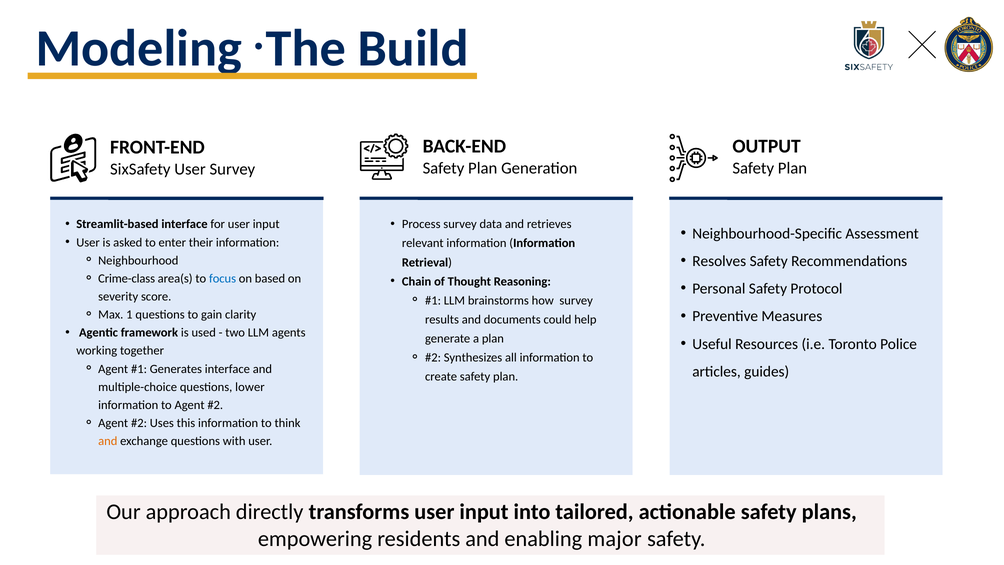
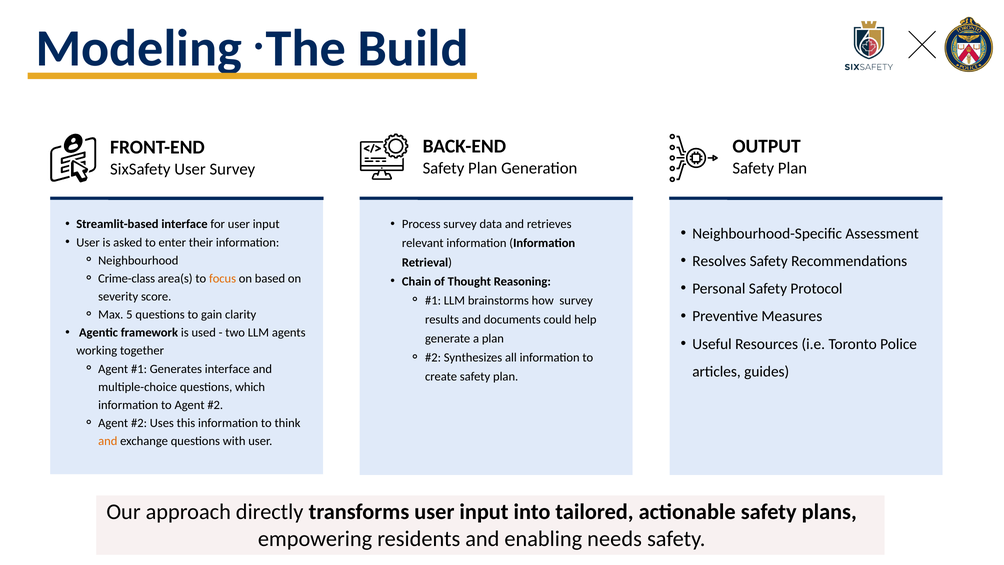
focus colour: blue -> orange (223, 278)
1: 1 -> 5 (129, 315)
lower: lower -> which (250, 387)
major: major -> needs (615, 538)
